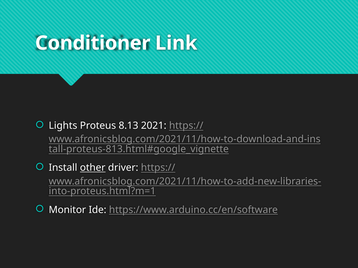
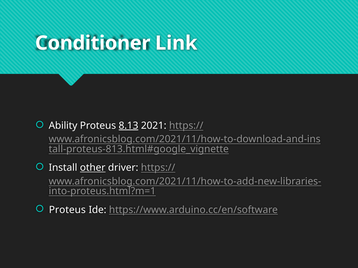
Lights: Lights -> Ability (63, 126)
8.13 underline: none -> present (128, 126)
Monitor: Monitor -> Proteus (67, 210)
